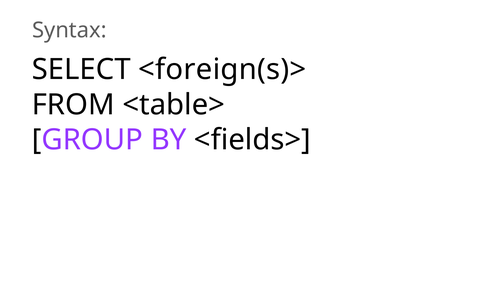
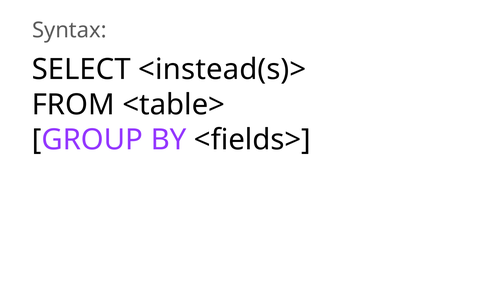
<foreign(s)>: <foreign(s)> -> <instead(s)> (222, 70)
